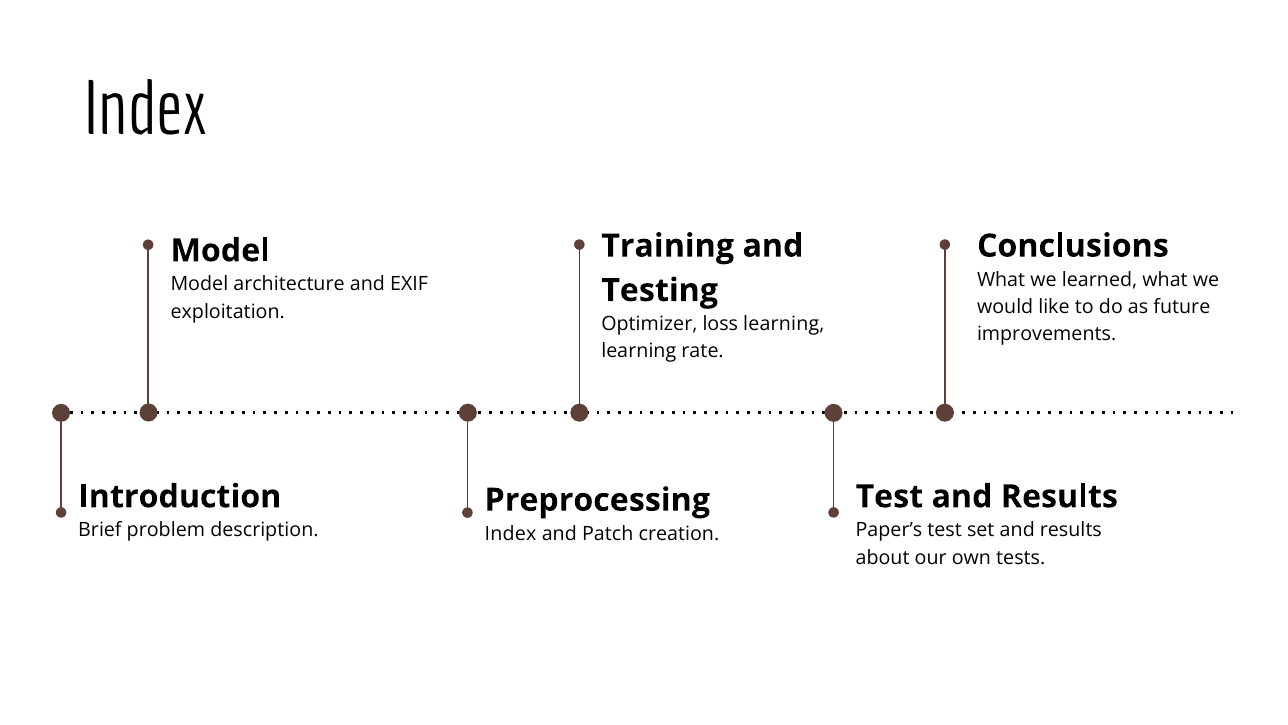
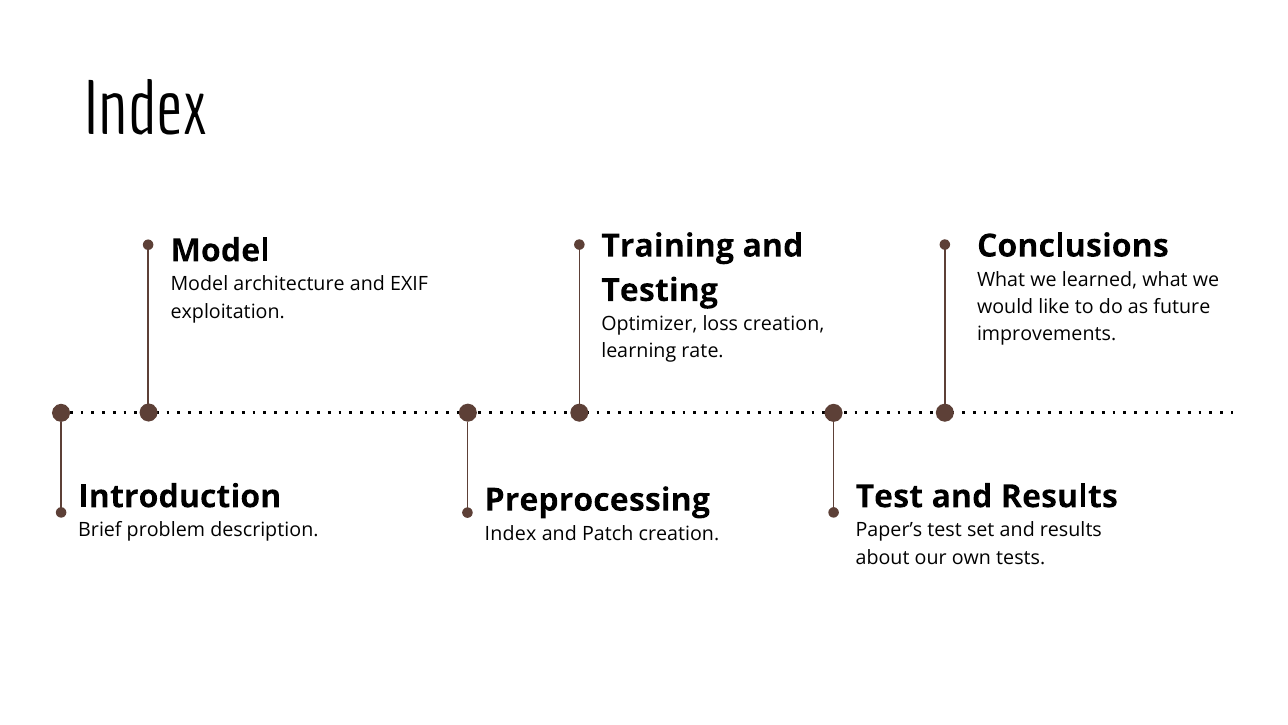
loss learning: learning -> creation (784, 324)
